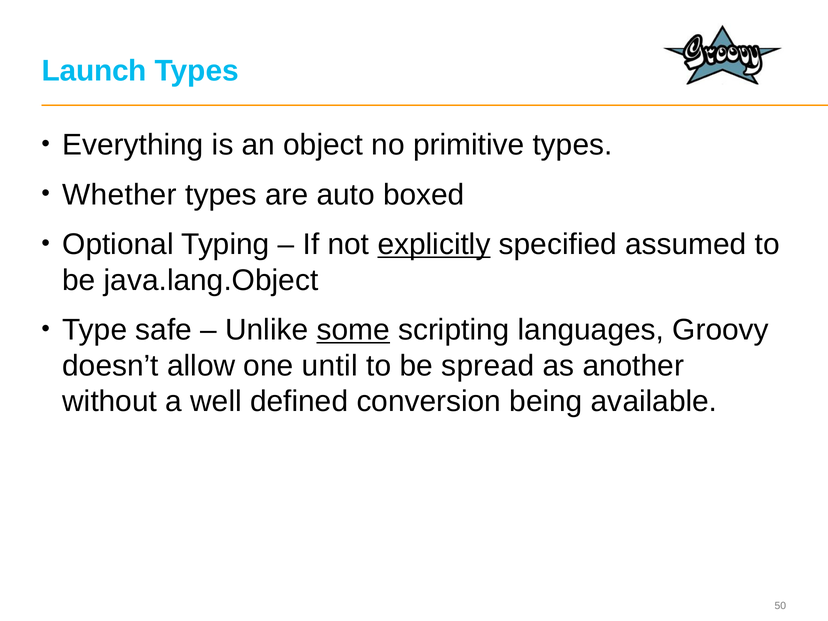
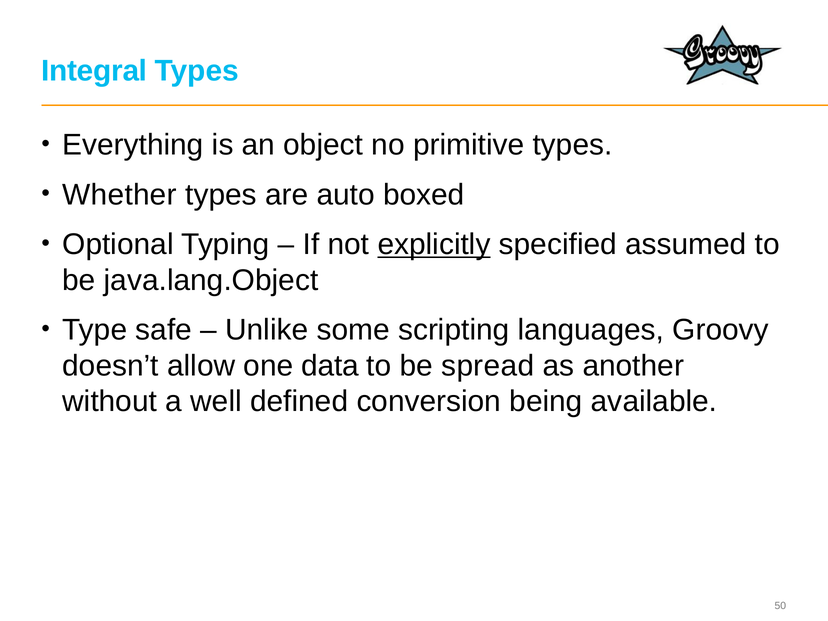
Launch: Launch -> Integral (94, 71)
some underline: present -> none (353, 330)
until: until -> data (330, 366)
